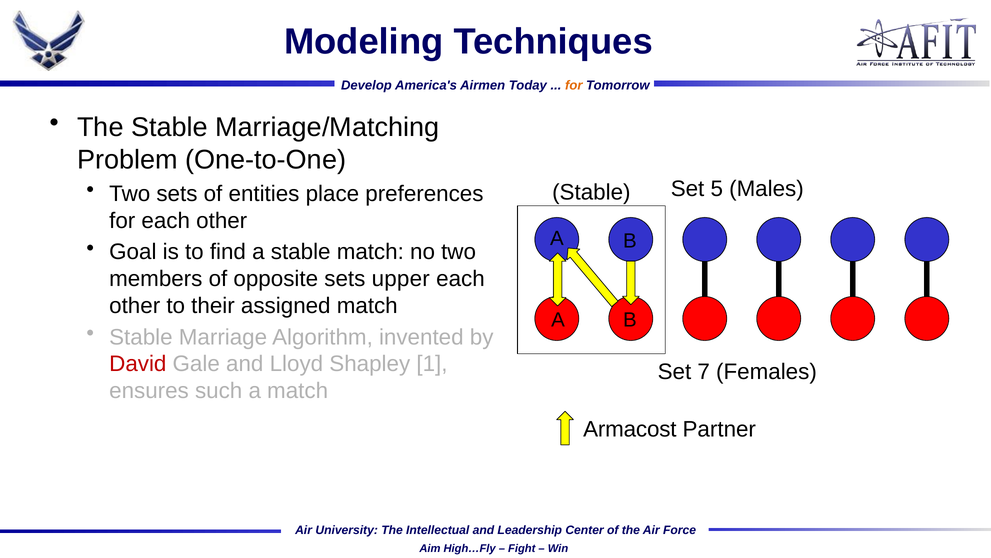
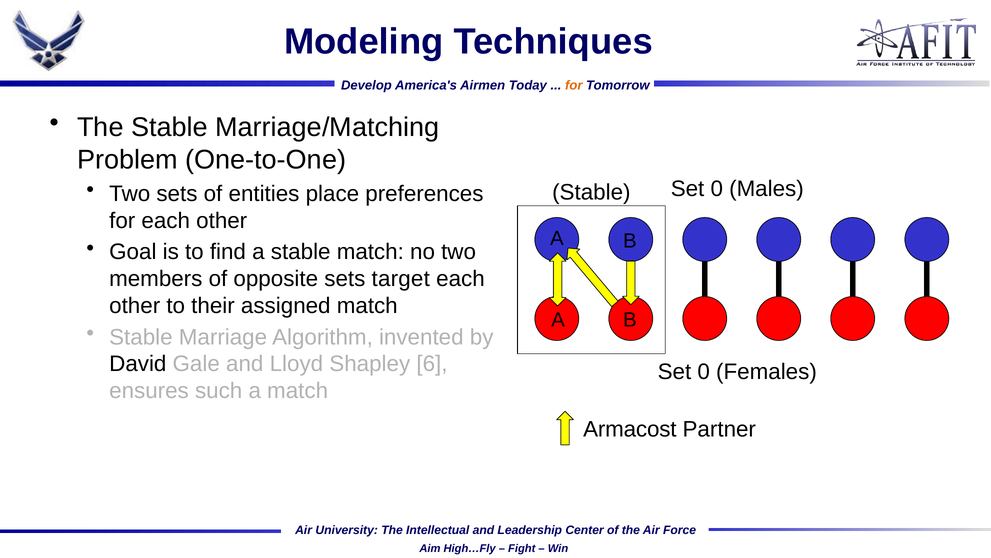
5: 5 -> 0 (717, 189)
upper: upper -> target (401, 279)
David colour: red -> black (138, 364)
1: 1 -> 6 (432, 364)
7: 7 -> 0 (704, 371)
